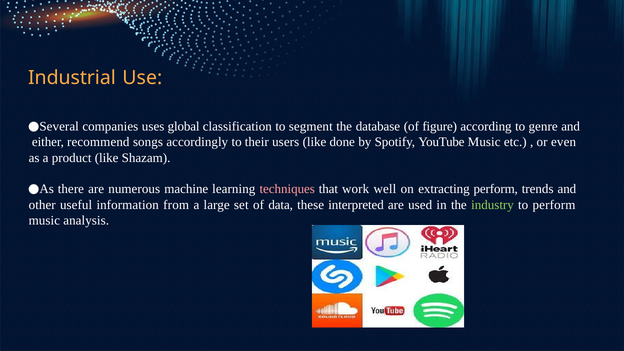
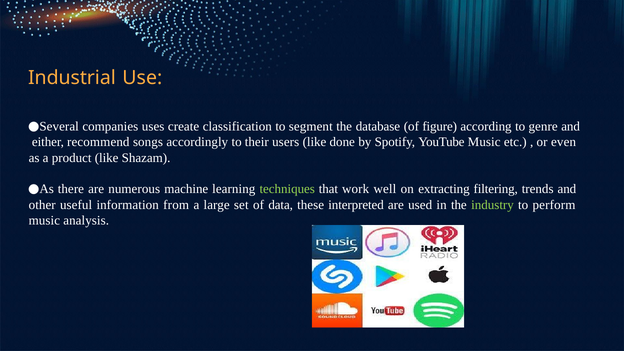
global: global -> create (184, 127)
techniques colour: pink -> light green (287, 189)
extracting perform: perform -> filtering (496, 189)
